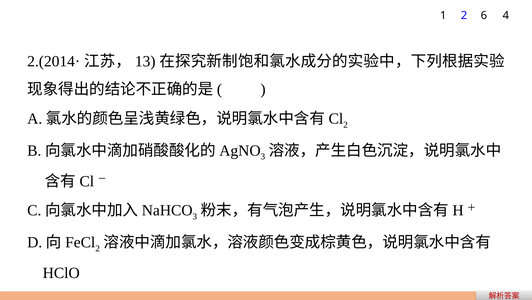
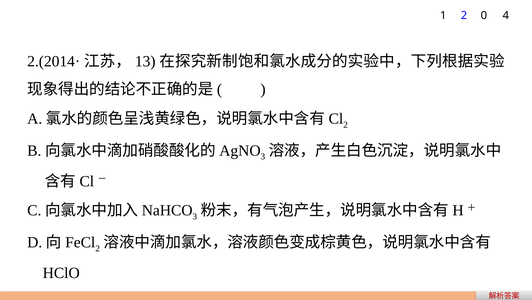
6: 6 -> 0 (484, 15)
